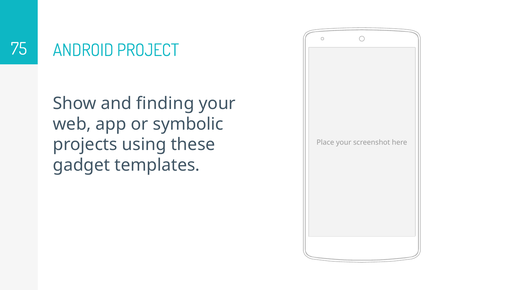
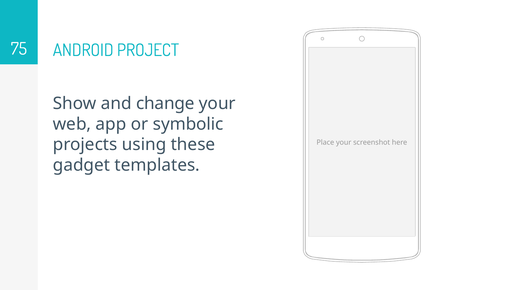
finding: finding -> change (165, 103)
